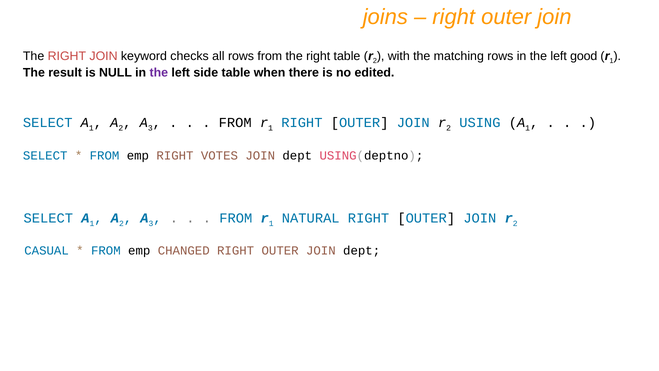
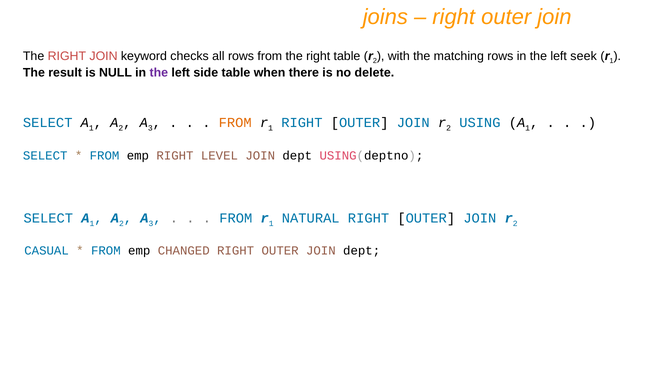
good: good -> seek (584, 56)
edited: edited -> delete (374, 73)
FROM colour: black -> orange (235, 123)
VOTES: VOTES -> LEVEL (219, 155)
